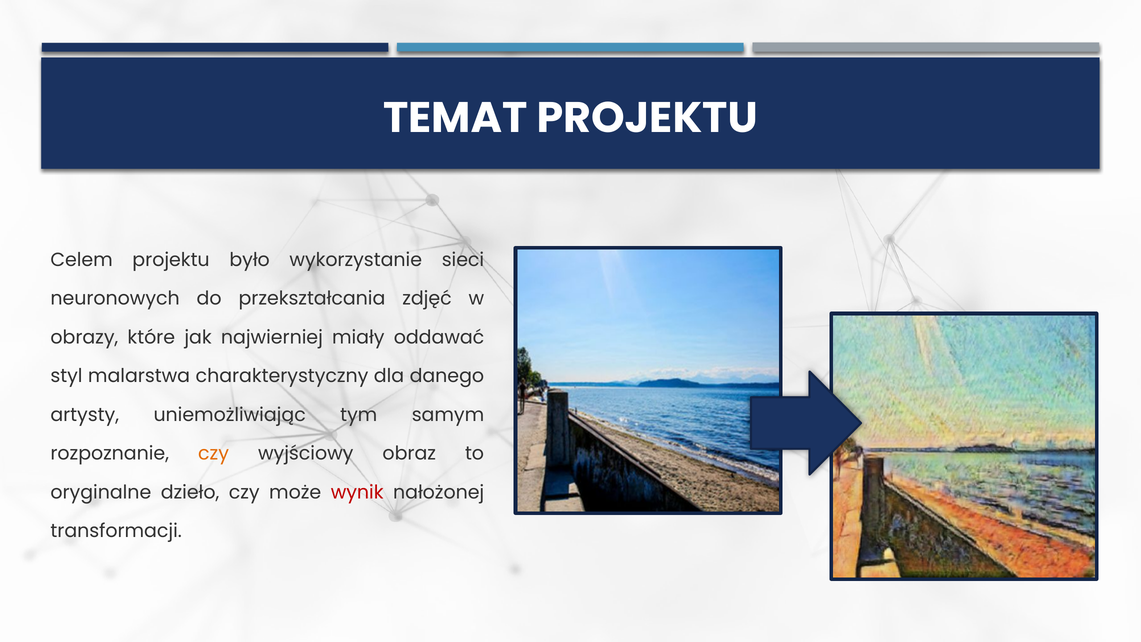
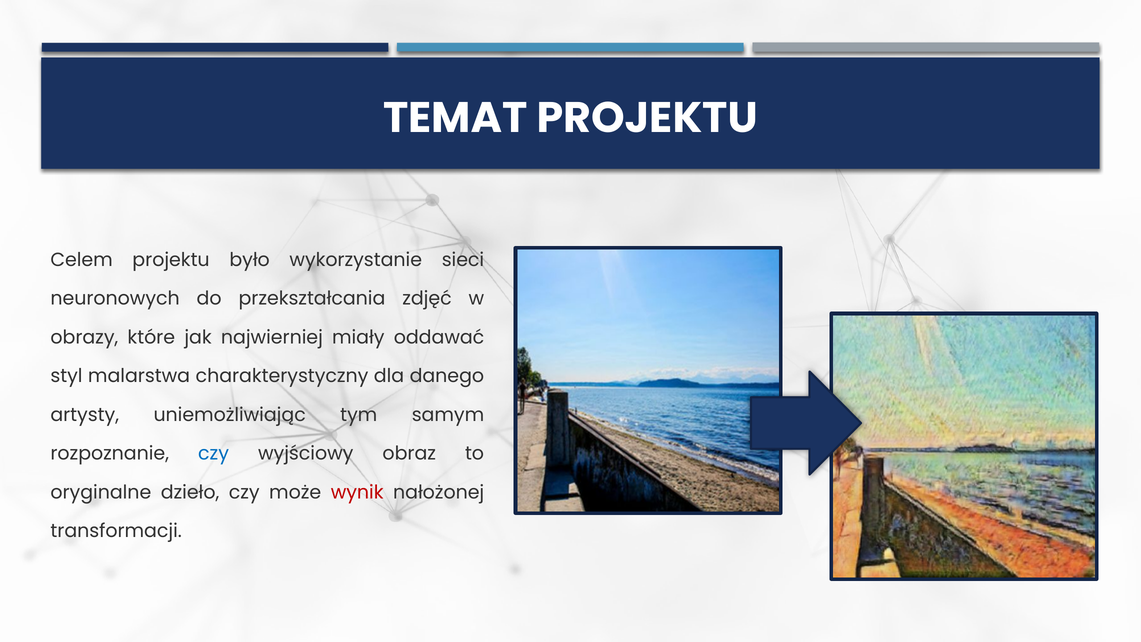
czy colour: orange -> blue (214, 453)
